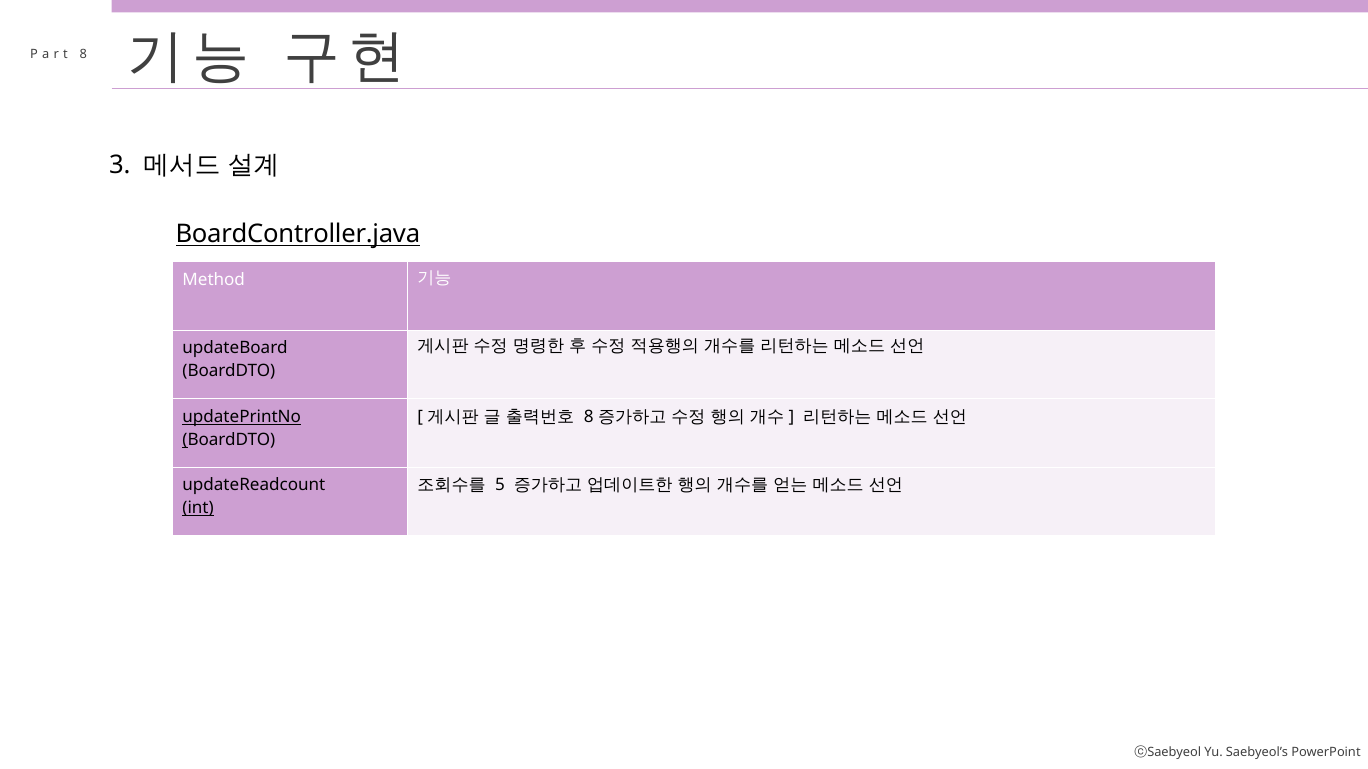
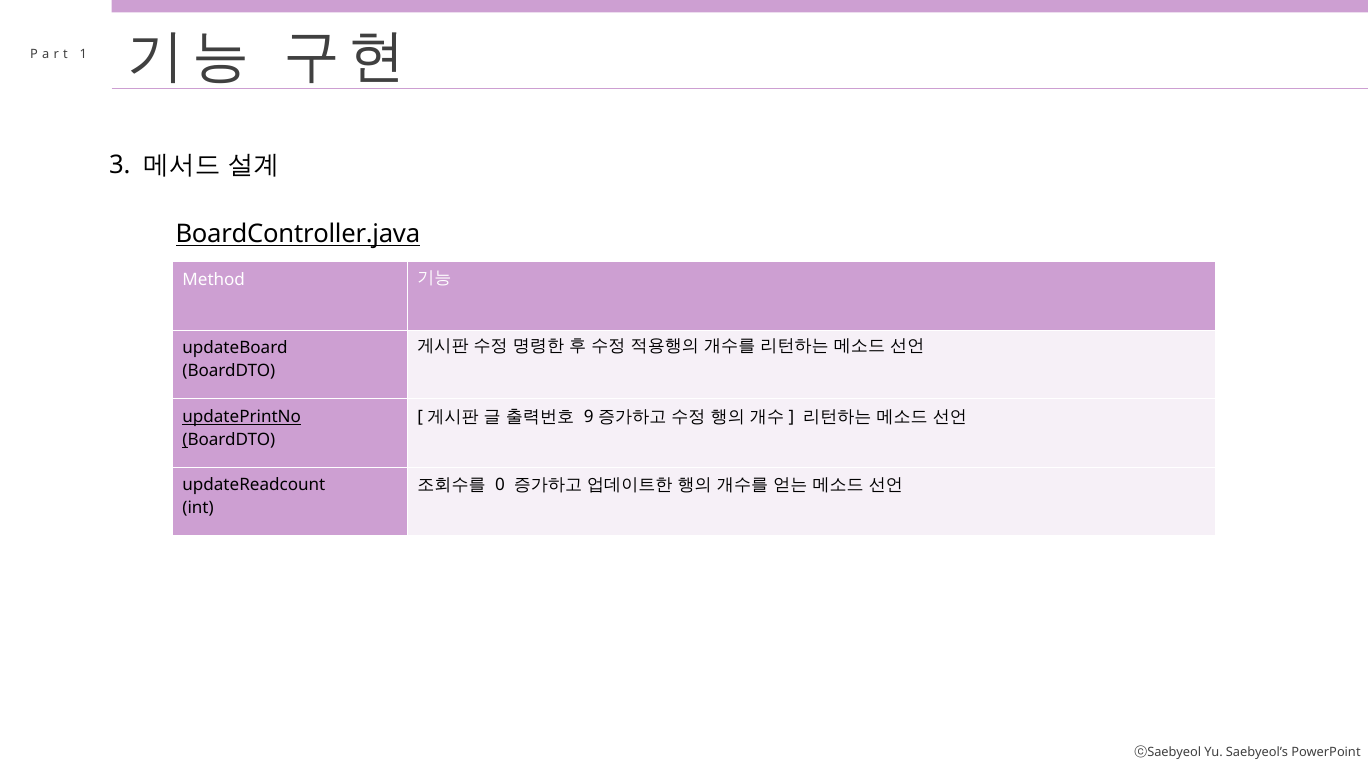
8: 8 -> 1 (83, 54)
8: 8 -> 9 (589, 417)
5: 5 -> 0 (500, 485)
int underline: present -> none (198, 509)
